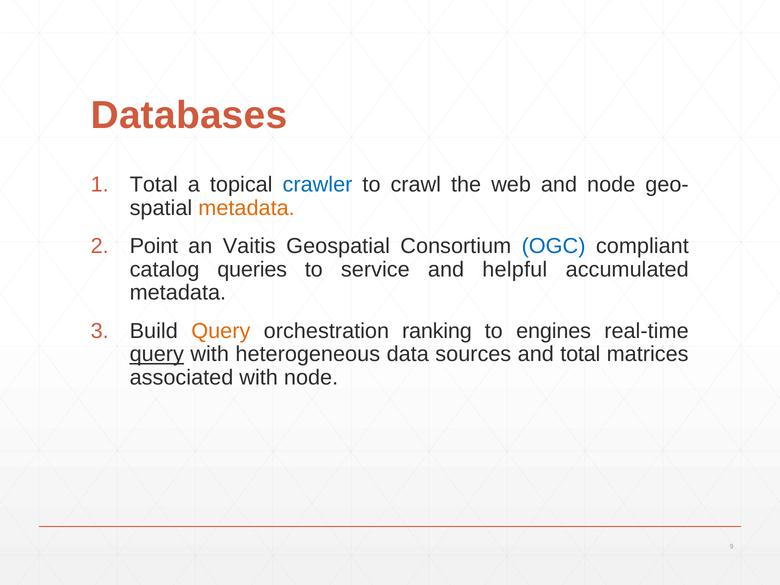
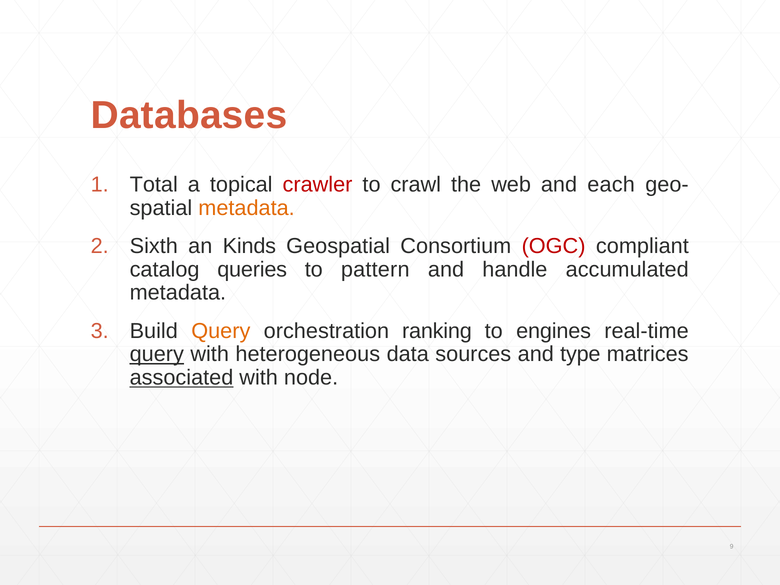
crawler colour: blue -> red (318, 184)
and node: node -> each (611, 184)
Point: Point -> Sixth (154, 246)
Vaitis: Vaitis -> Kinds (249, 246)
OGC colour: blue -> red (554, 246)
service: service -> pattern (375, 269)
helpful: helpful -> handle (515, 269)
and total: total -> type (580, 354)
associated underline: none -> present (181, 378)
